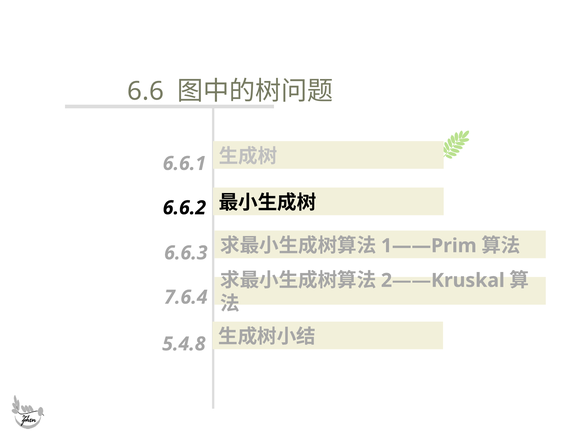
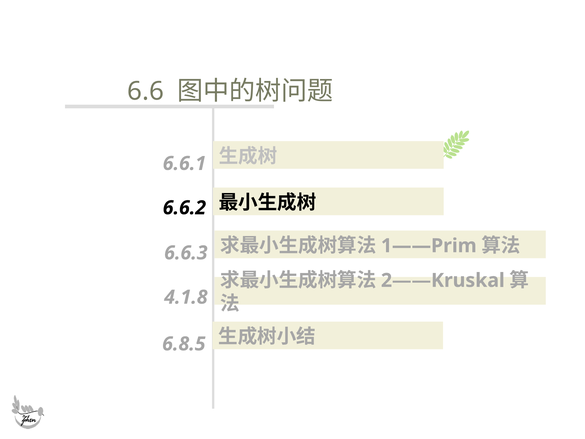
7.6.4: 7.6.4 -> 4.1.8 (186, 297)
5.4.8: 5.4.8 -> 6.8.5 (184, 344)
